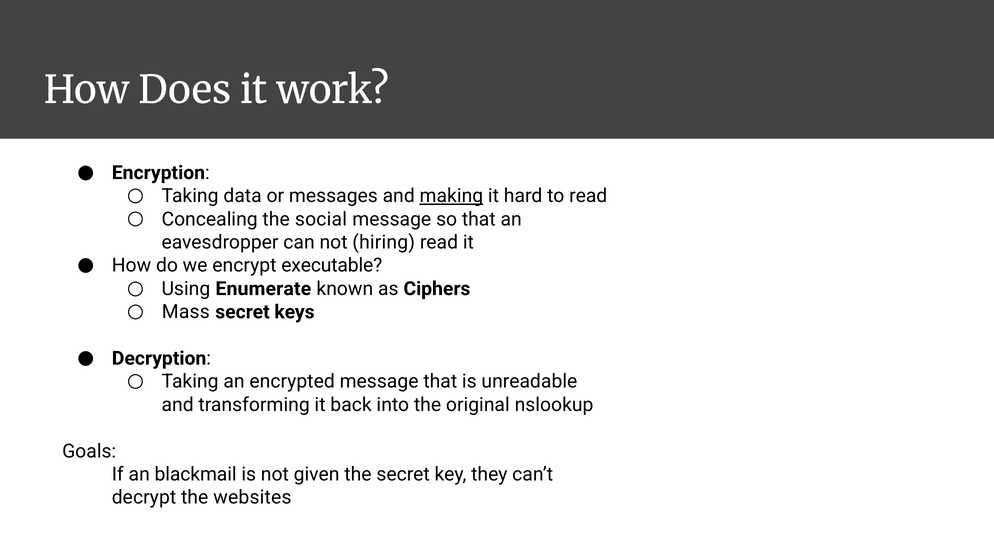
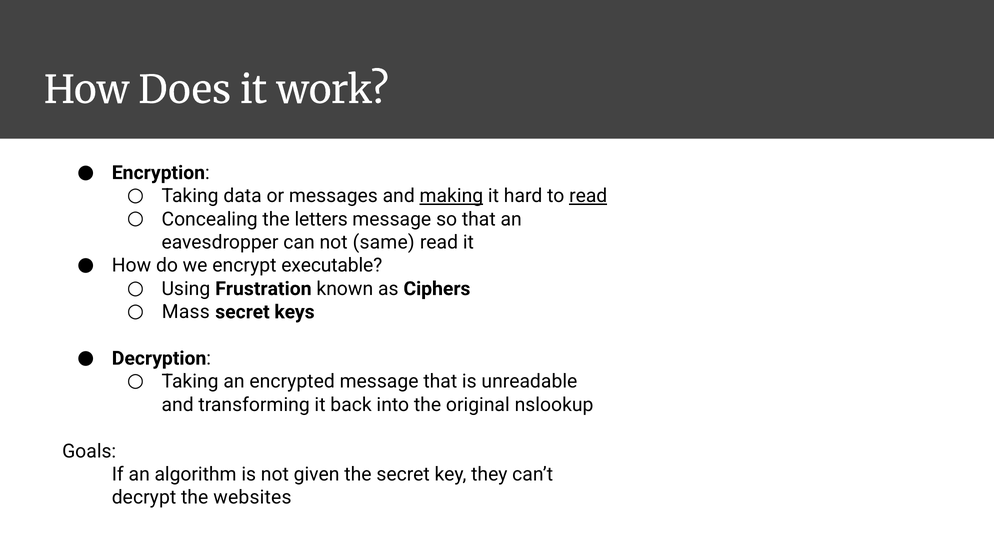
read underline: none -> present (588, 196)
social: social -> letters (321, 219)
hiring: hiring -> same (384, 242)
Enumerate: Enumerate -> Frustration (263, 289)
blackmail: blackmail -> algorithm (196, 474)
